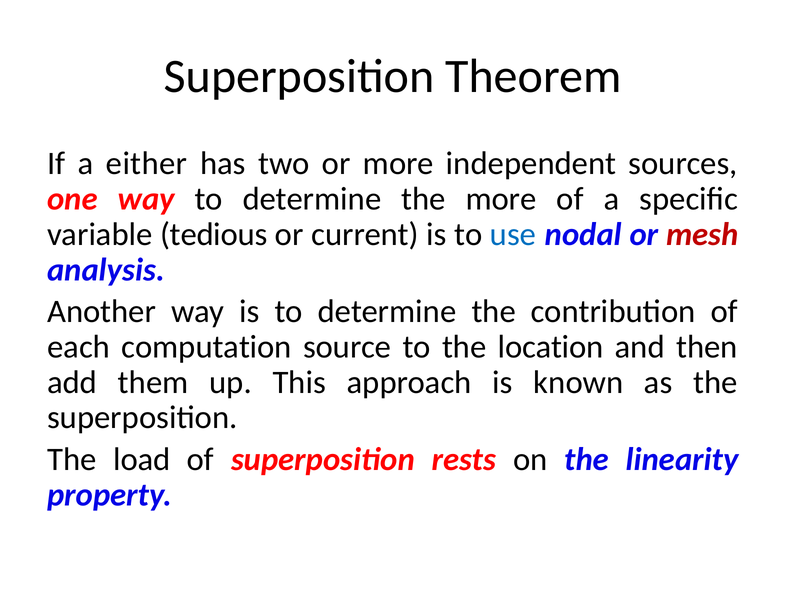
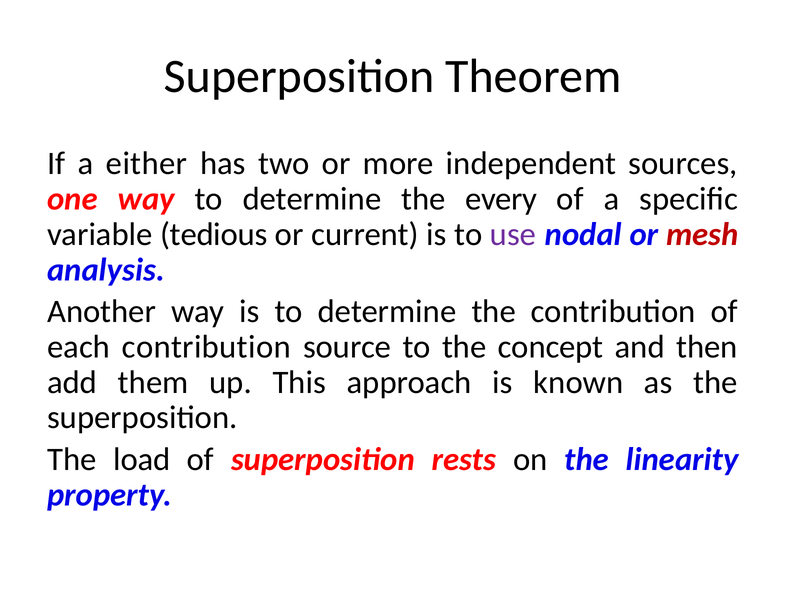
the more: more -> every (501, 199)
use colour: blue -> purple (513, 234)
each computation: computation -> contribution (206, 347)
location: location -> concept (551, 347)
